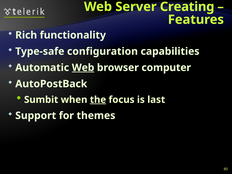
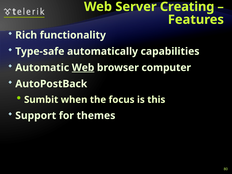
configuration: configuration -> automatically (103, 51)
the underline: present -> none (98, 100)
last: last -> this (156, 100)
